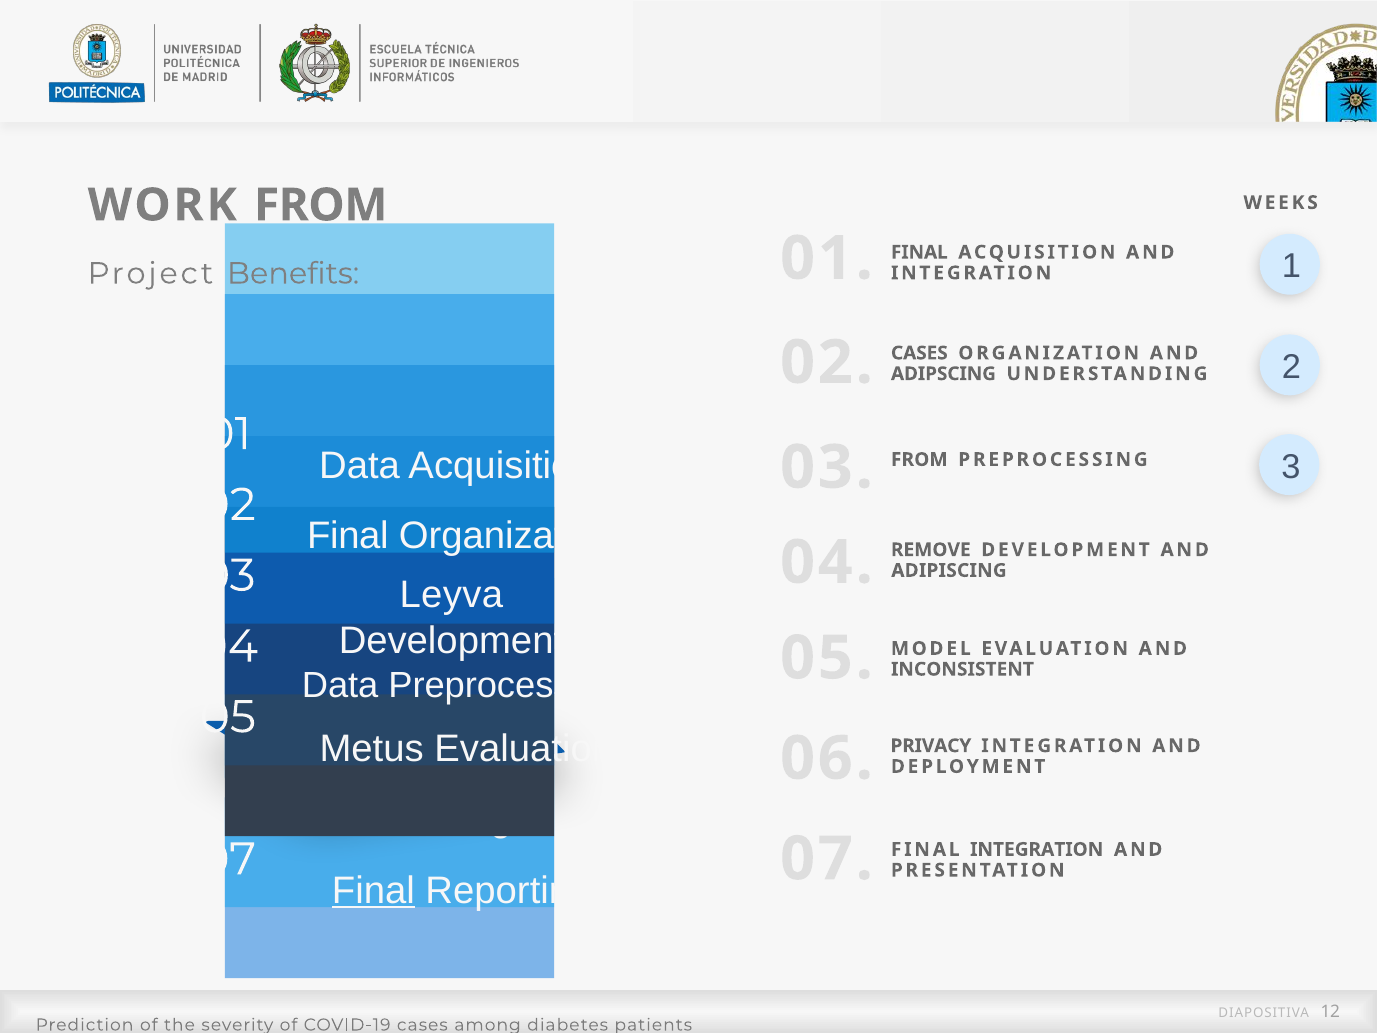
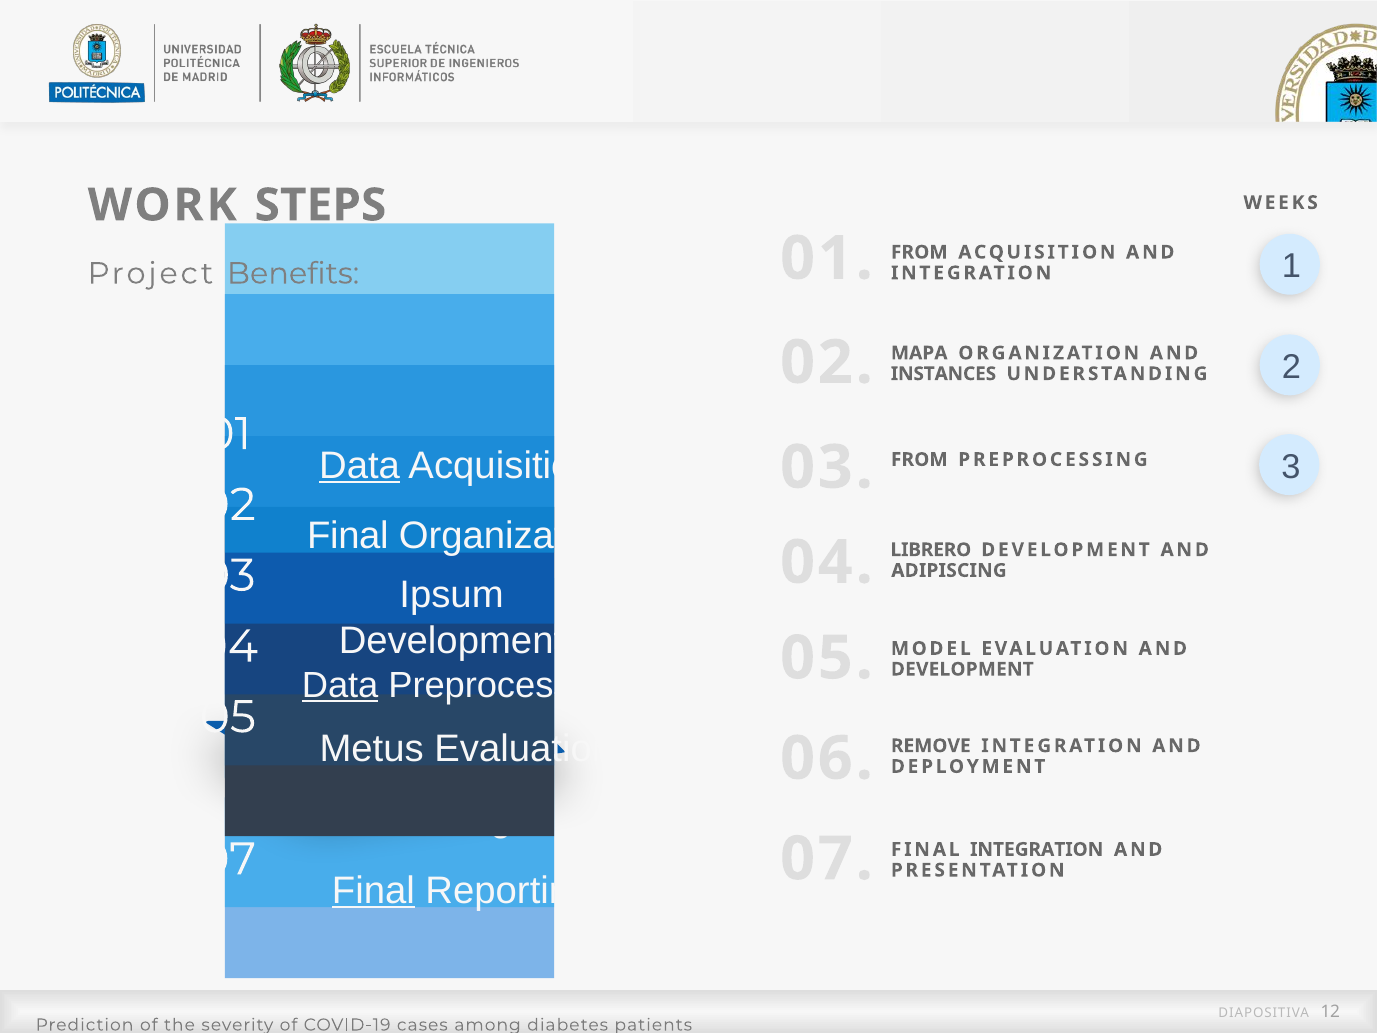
WORK FROM: FROM -> STEPS (320, 205)
FINAL: FINAL -> FROM (919, 252)
CASES: CASES -> MAPA (919, 353)
ADIPSCING: ADIPSCING -> INSTANCES (943, 374)
Data underline: none -> present (360, 465)
REMOVE: REMOVE -> LIBRERO (931, 550)
Leyva: Leyva -> Ipsum (452, 594)
INCONSISTENT: INCONSISTENT -> DEVELOPMENT (962, 669)
Data underline: none -> present (340, 686)
PRIVACY: PRIVACY -> REMOVE (931, 746)
